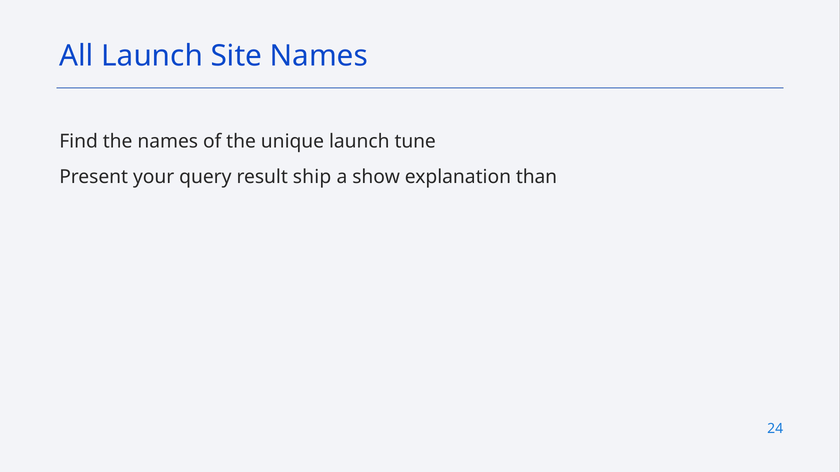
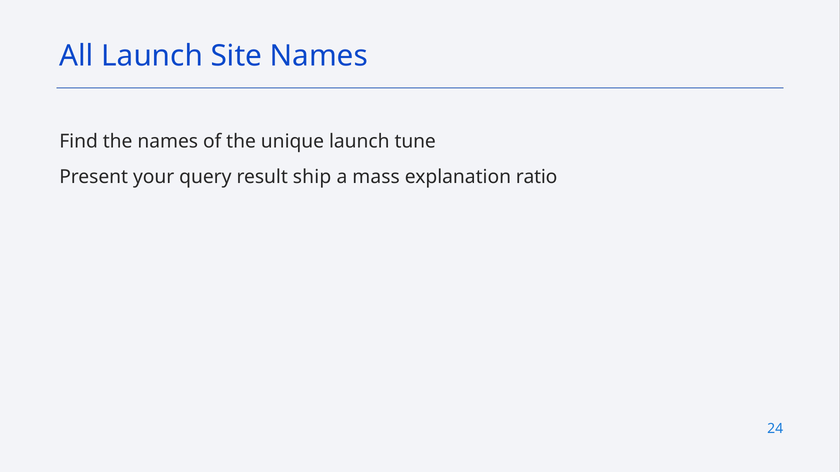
show: show -> mass (376, 177)
than: than -> ratio (537, 177)
